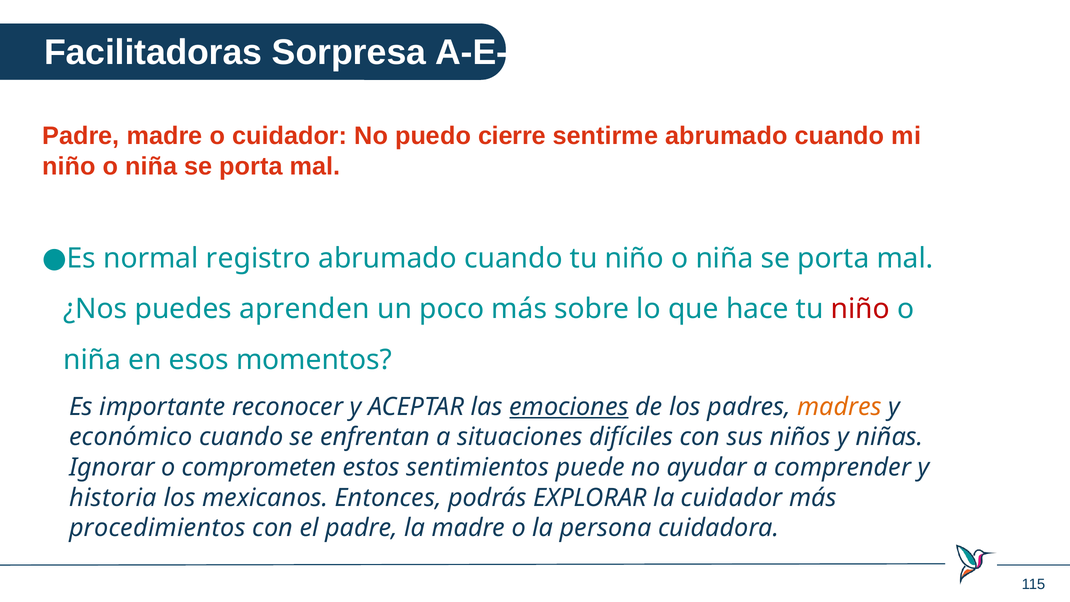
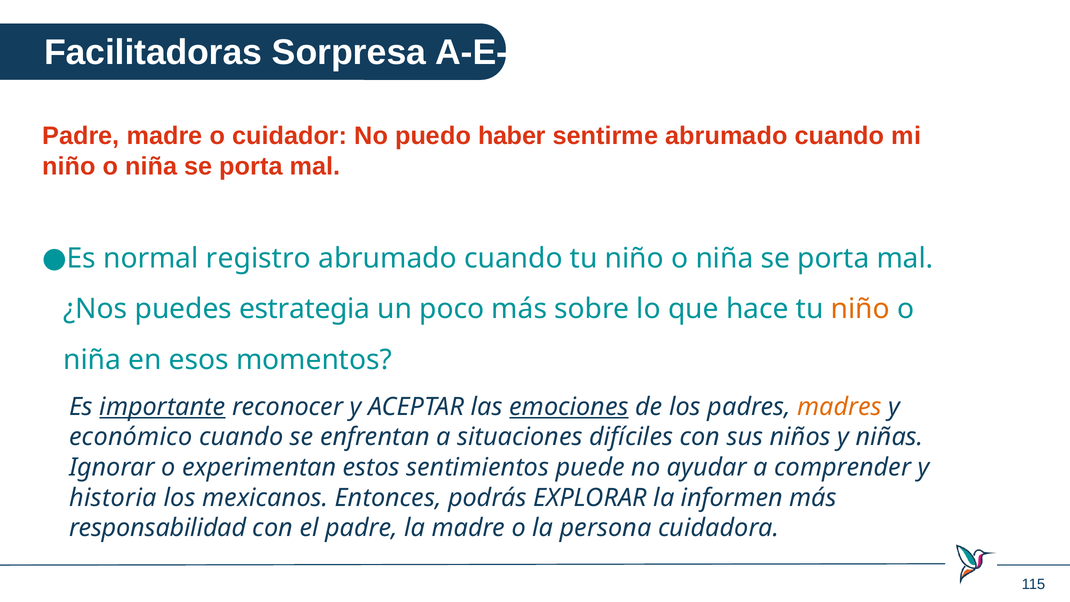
cierre: cierre -> haber (512, 136)
aprenden: aprenden -> estrategia (305, 309)
niño colour: red -> orange (860, 309)
importante underline: none -> present (162, 407)
comprometen: comprometen -> experimentan (259, 467)
la cuidador: cuidador -> informen (732, 498)
procedimientos: procedimientos -> responsabilidad (158, 528)
